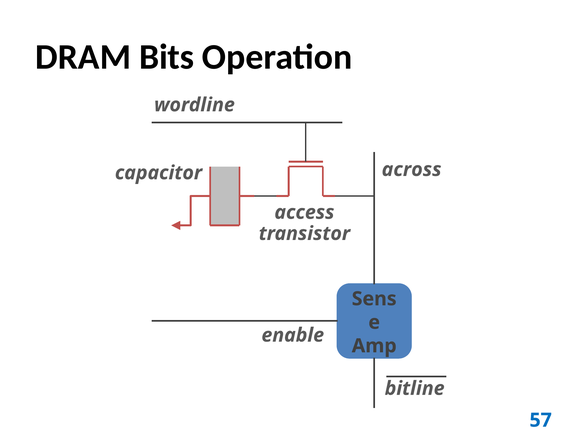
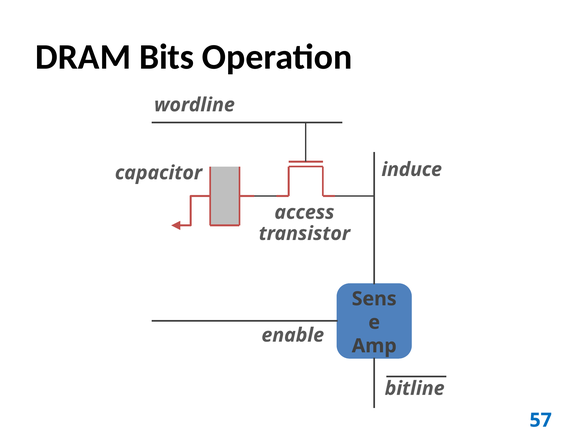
across: across -> induce (412, 169)
